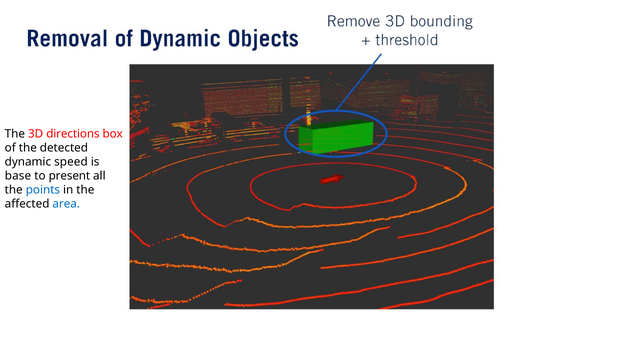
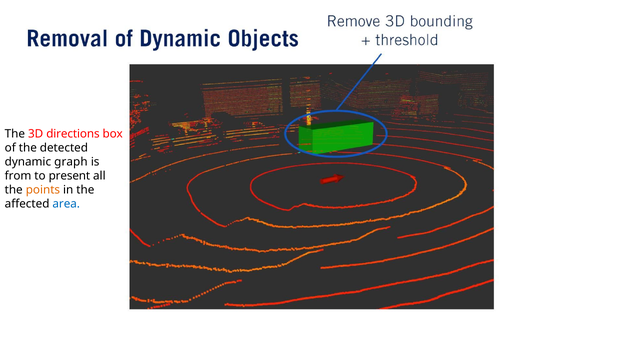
speed: speed -> graph (71, 162)
base: base -> from (18, 176)
points colour: blue -> orange (43, 190)
